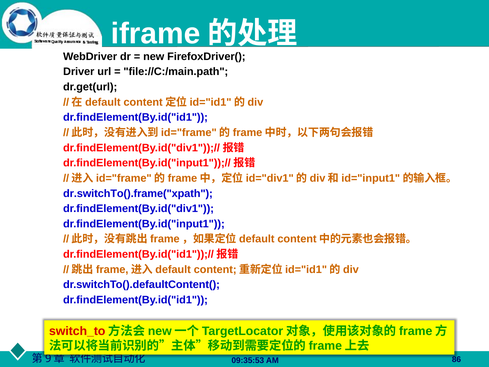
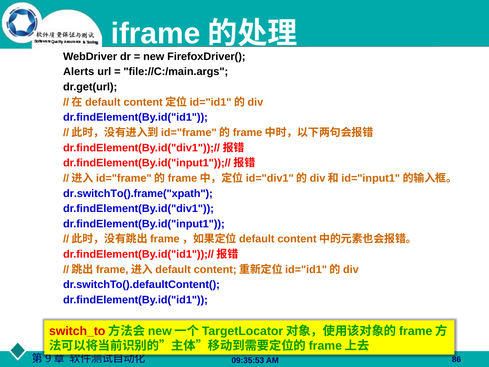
Driver: Driver -> Alerts (79, 72)
file://C:/main.path: file://C:/main.path -> file://C:/main.args (176, 72)
